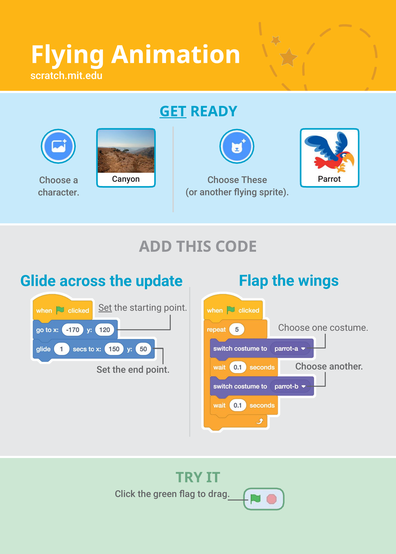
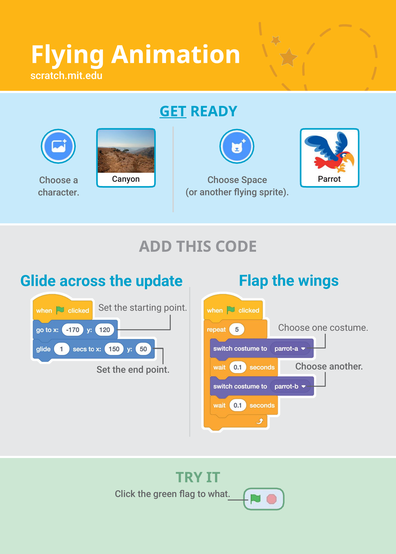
These: These -> Space (254, 180)
Set underline: present -> none (105, 308)
drag: drag -> what (219, 494)
